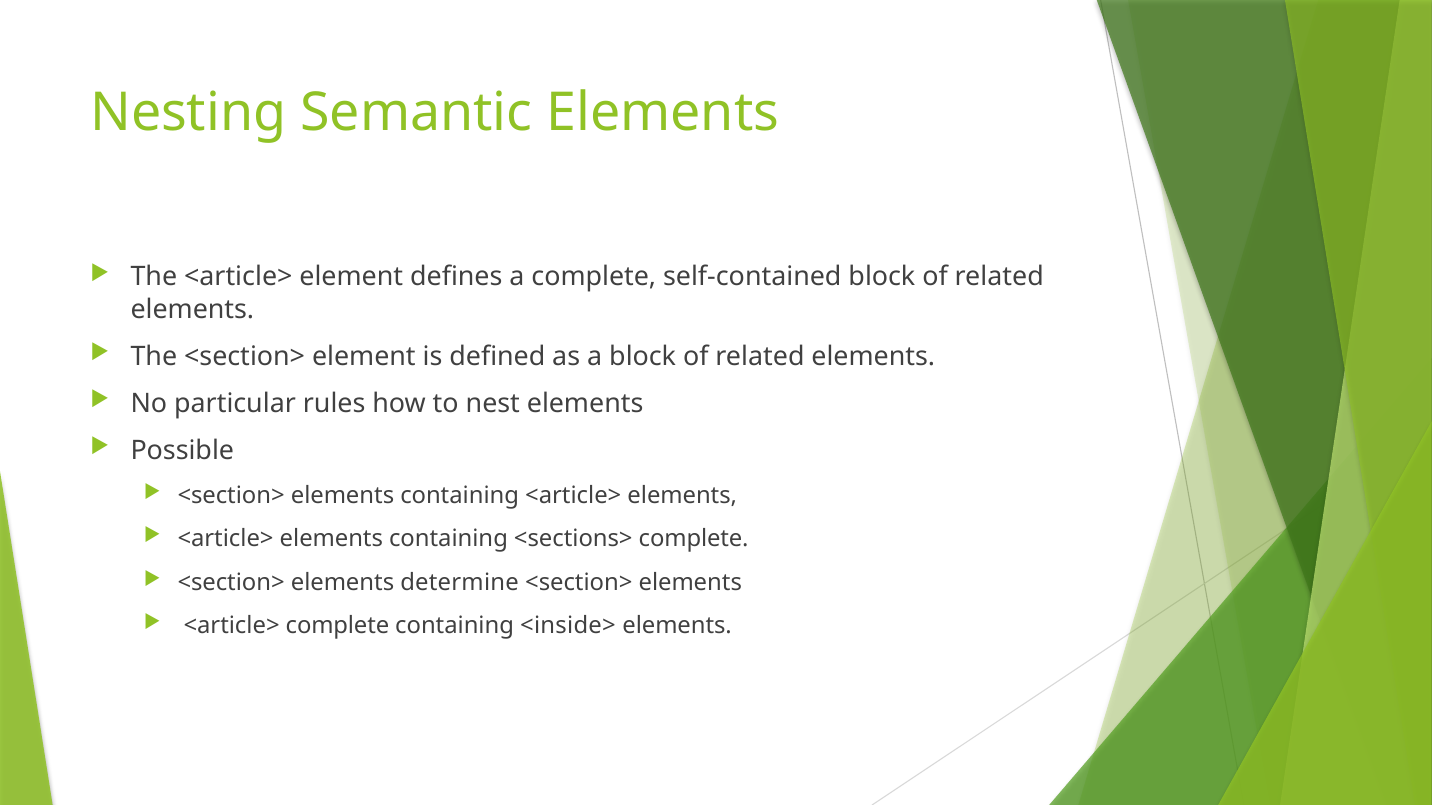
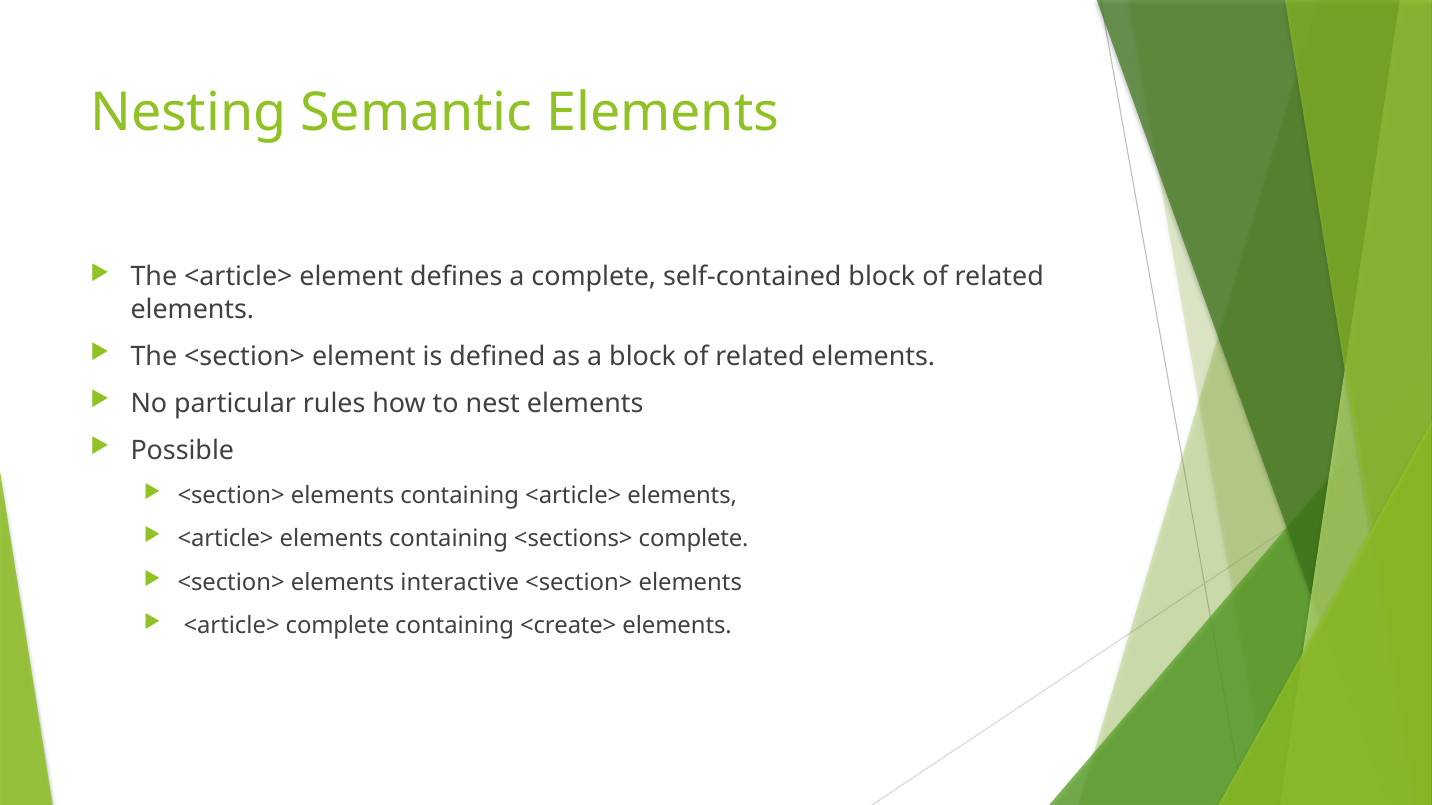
determine: determine -> interactive (460, 583)
<inside>: <inside> -> <create> (568, 626)
